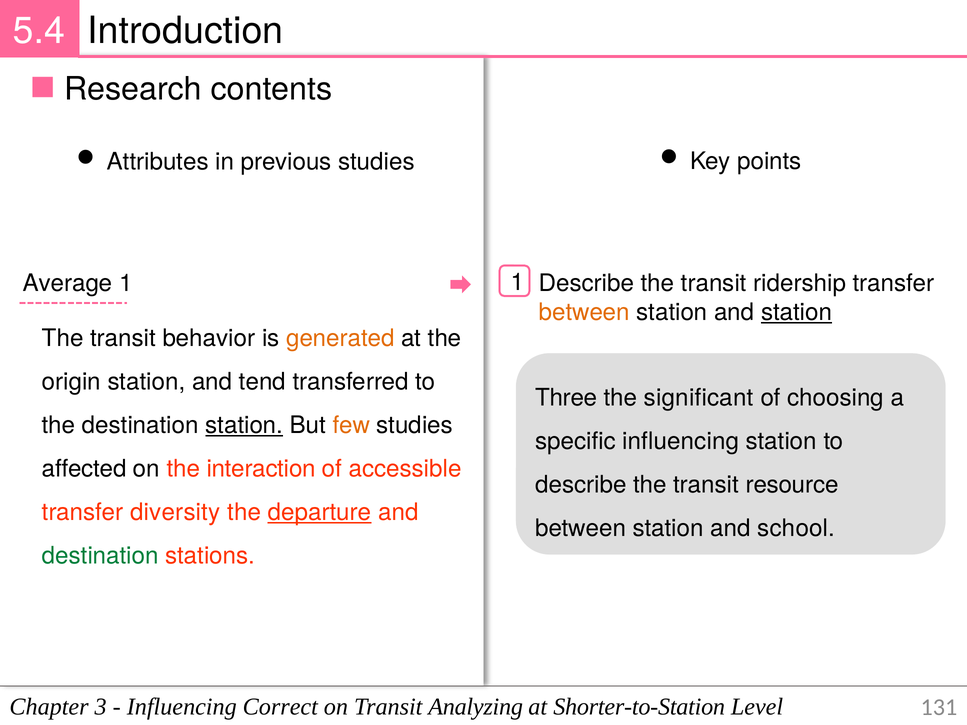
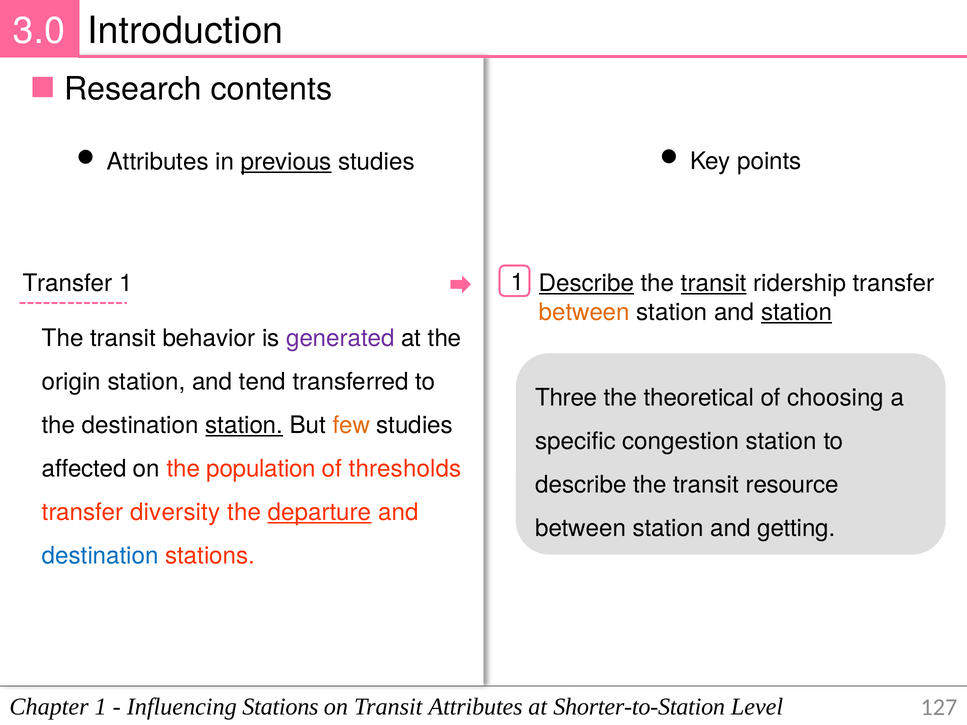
5.4: 5.4 -> 3.0 (39, 31)
previous underline: none -> present (286, 162)
Describe underline: none -> present (587, 284)
transit underline: none -> present (714, 284)
Average: Average -> Transfer (67, 284)
generated colour: orange -> purple (340, 339)
significant: significant -> theoretical (699, 398)
specific influencing: influencing -> congestion (681, 441)
interaction: interaction -> population (261, 469)
accessible: accessible -> thresholds (405, 469)
school: school -> getting (796, 528)
destination colour: green -> blue (100, 556)
Chapter 3: 3 -> 1 (101, 707)
Influencing Correct: Correct -> Stations (280, 707)
Transit Analyzing: Analyzing -> Attributes (476, 707)
131: 131 -> 127 (939, 707)
